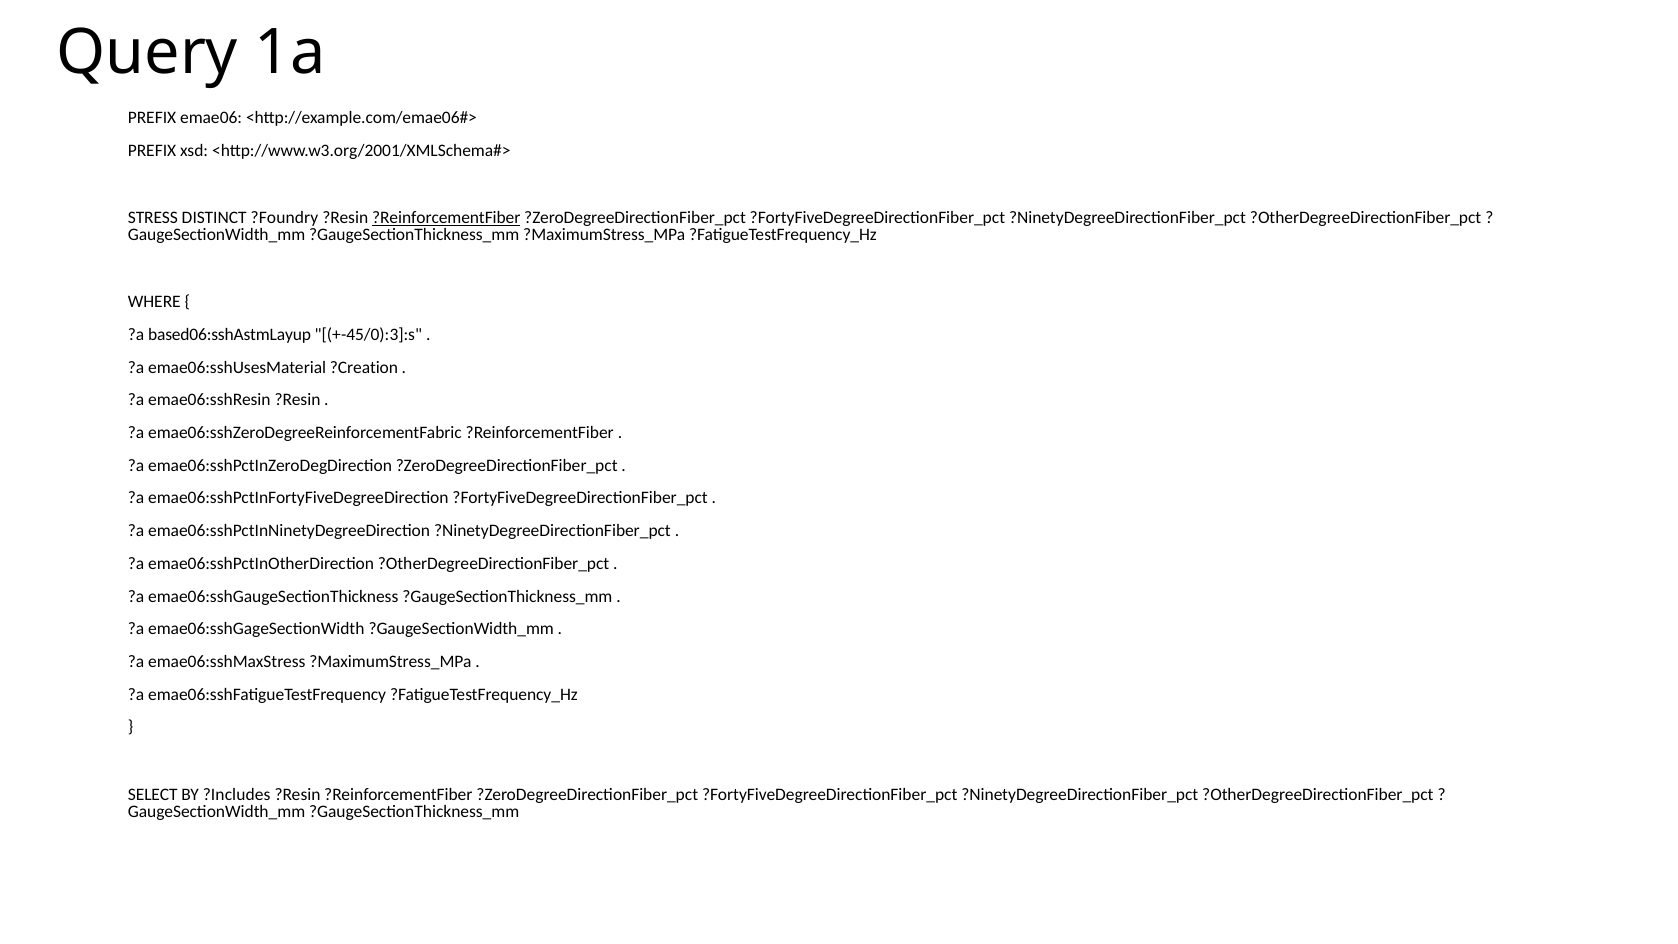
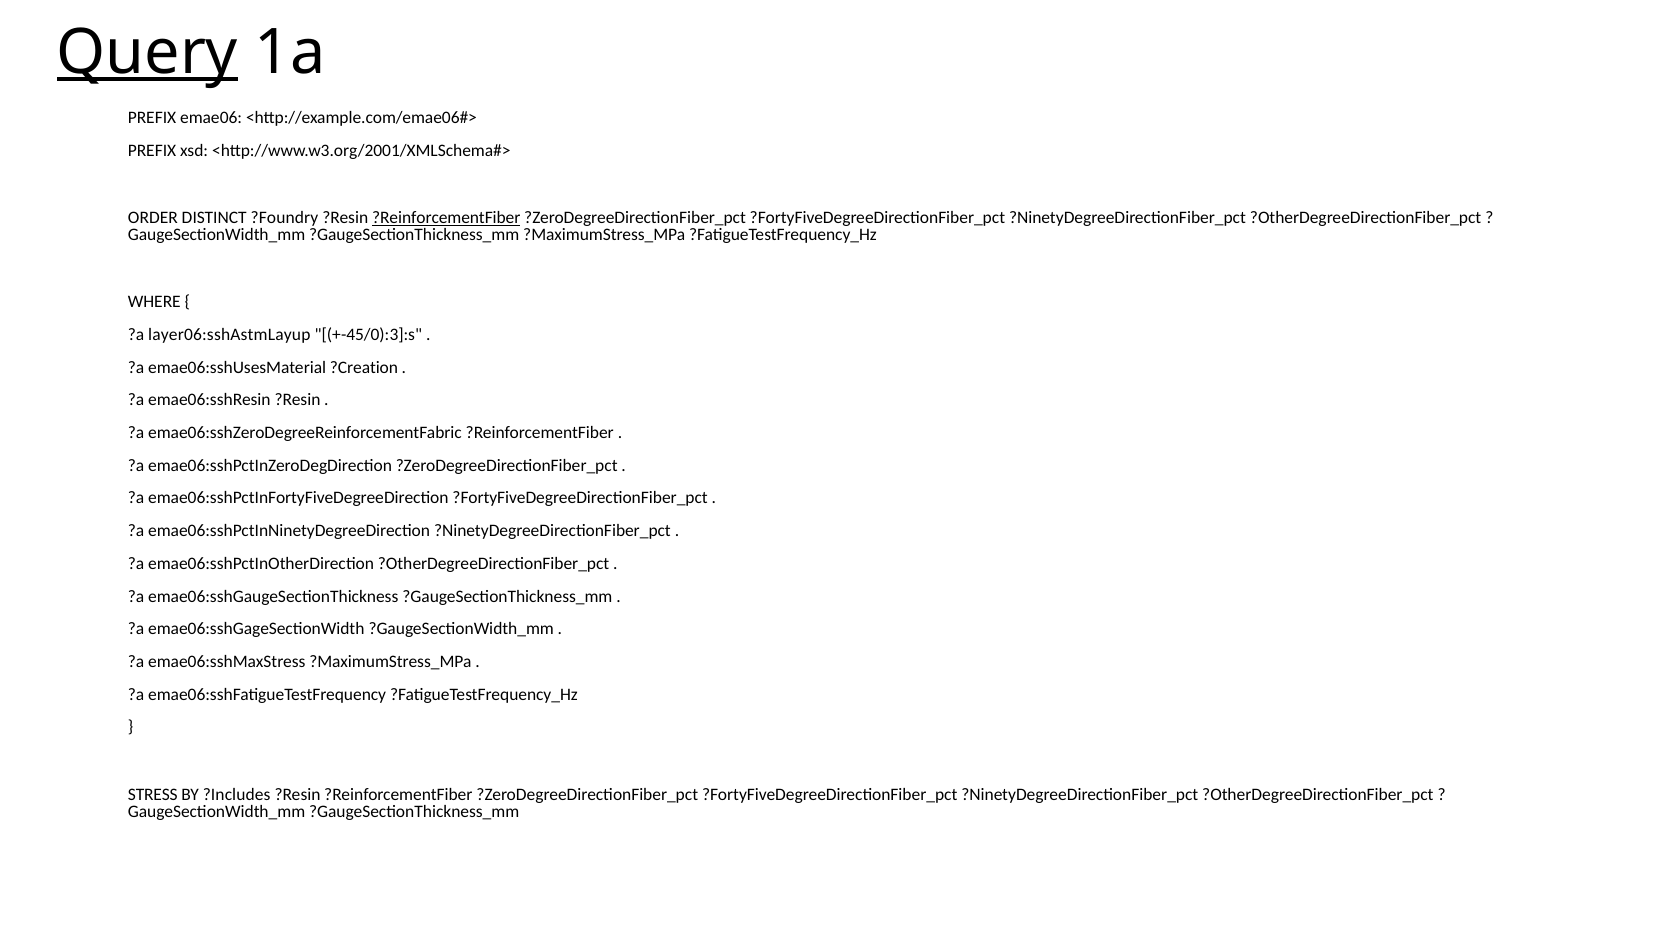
Query underline: none -> present (147, 52)
STRESS: STRESS -> ORDER (153, 218)
based06:sshAstmLayup: based06:sshAstmLayup -> layer06:sshAstmLayup (229, 335)
SELECT: SELECT -> STRESS (153, 794)
